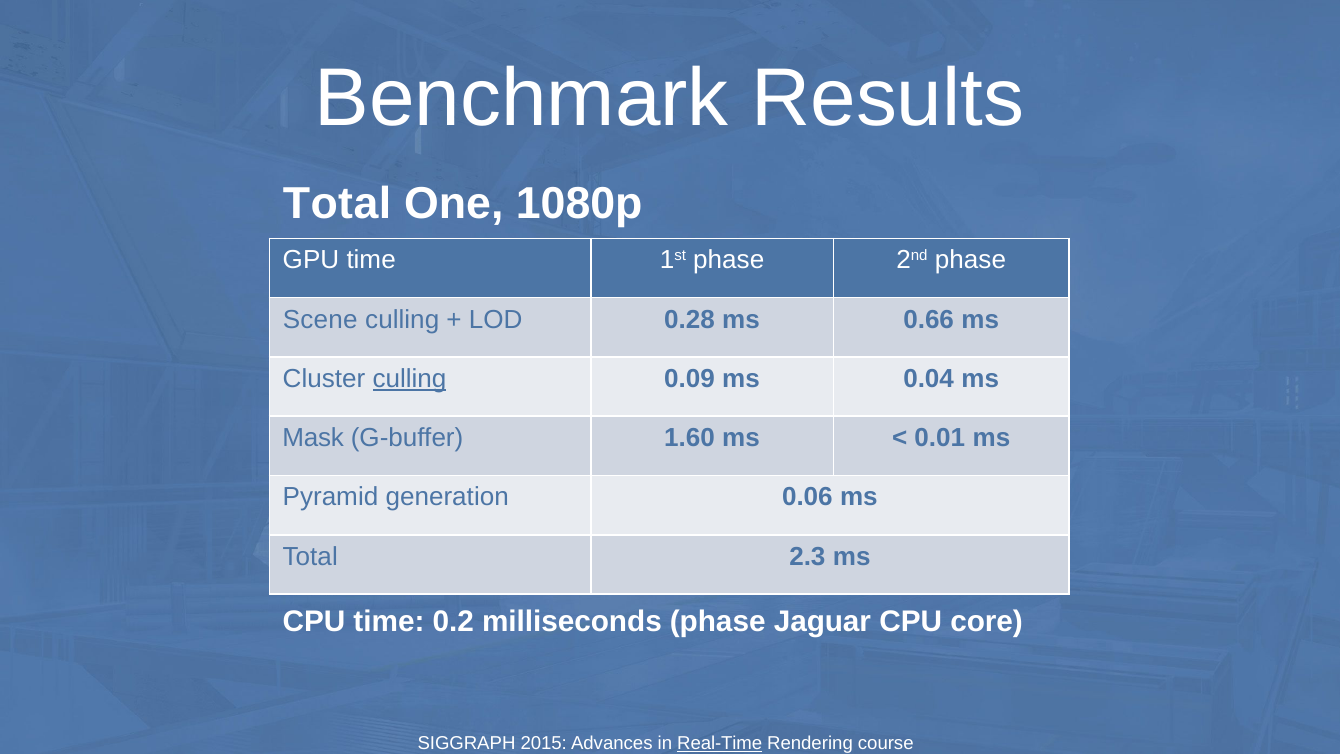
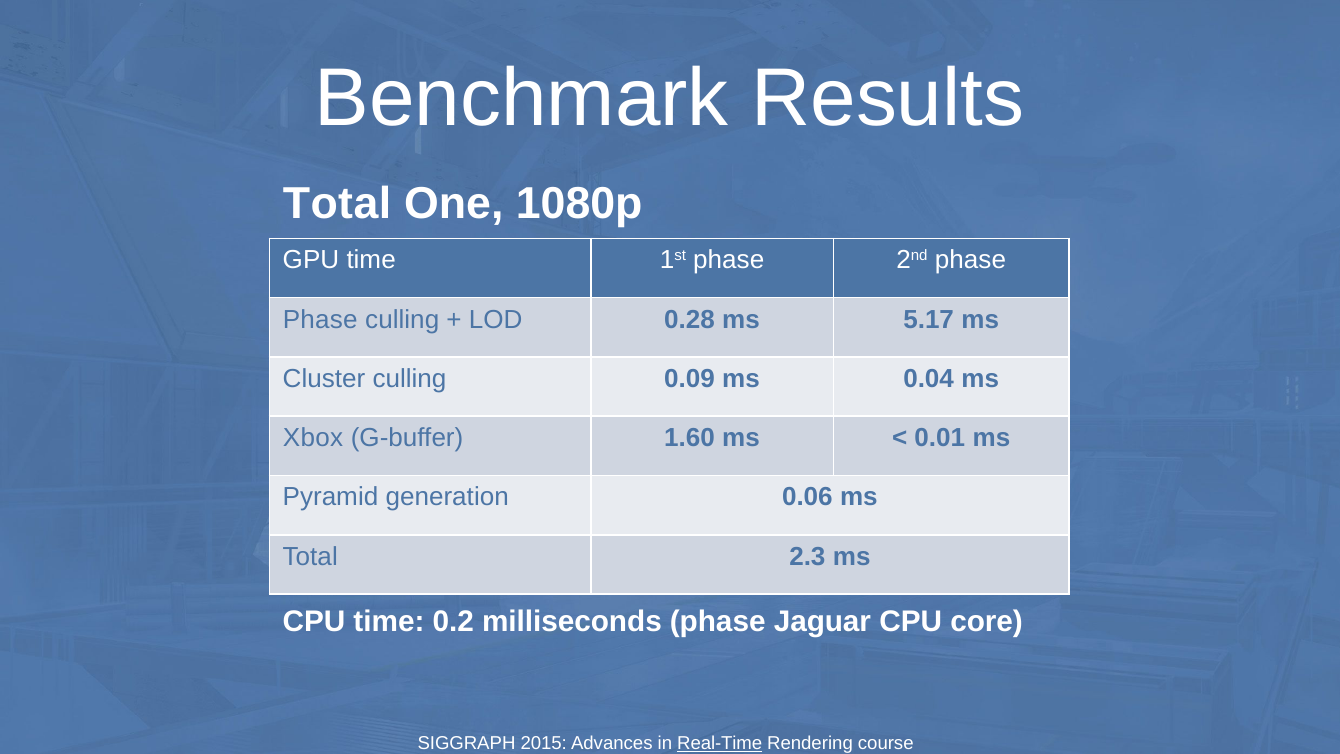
Scene: Scene -> Phase (320, 319)
0.66: 0.66 -> 5.17 (929, 319)
culling underline: present -> none (409, 379)
Mask: Mask -> Xbox (313, 438)
